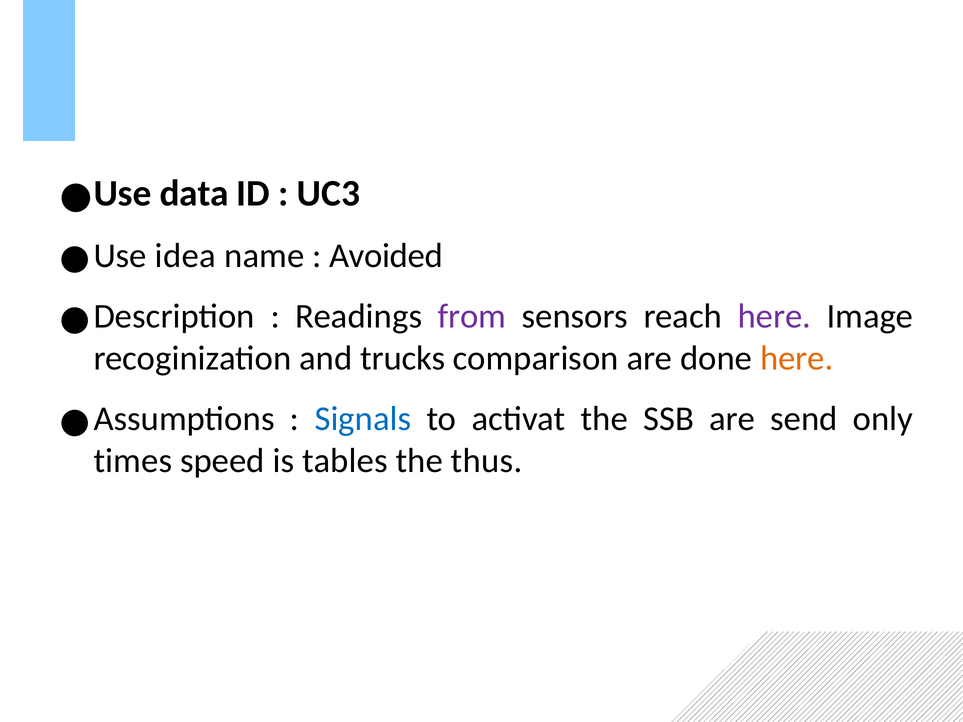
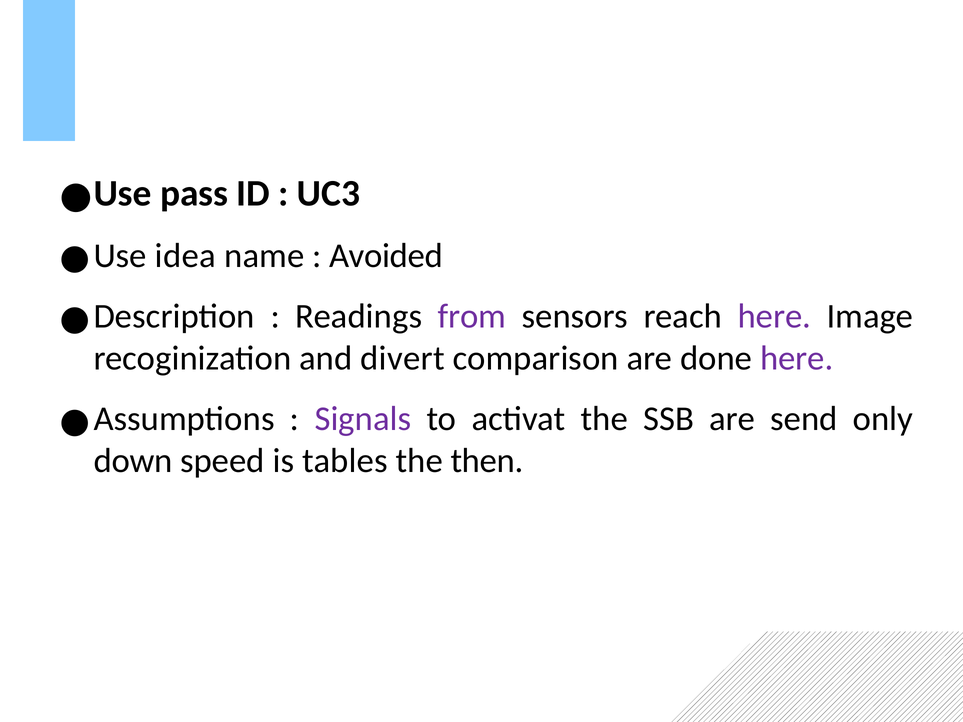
data: data -> pass (194, 194)
trucks: trucks -> divert (403, 358)
here colour: orange -> purple (797, 358)
Signals colour: blue -> purple (363, 419)
times: times -> down (133, 461)
thus: thus -> then (487, 461)
